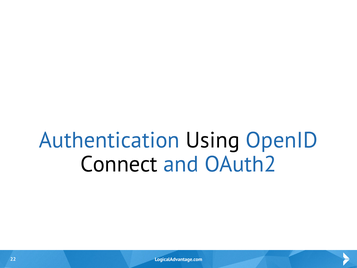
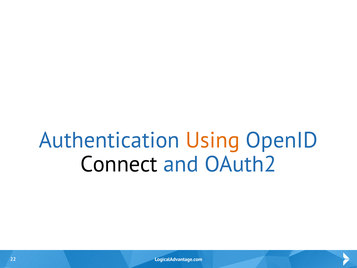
Using colour: black -> orange (213, 140)
